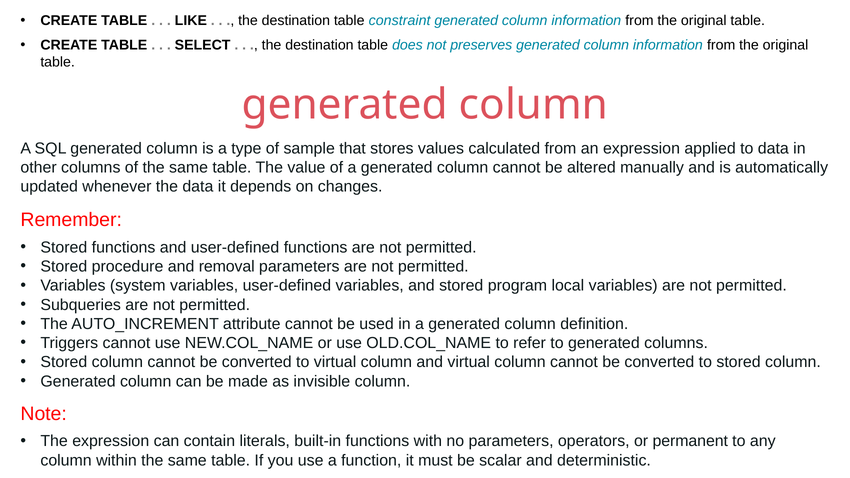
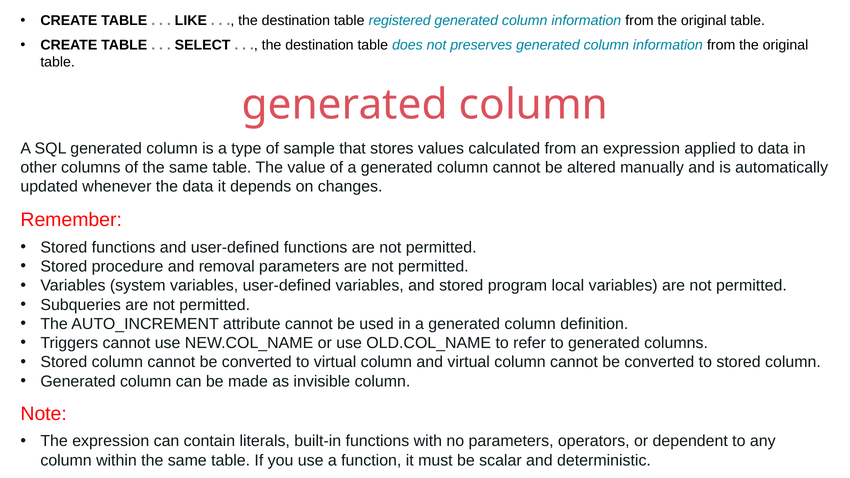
constraint: constraint -> registered (400, 21)
permanent: permanent -> dependent (690, 441)
